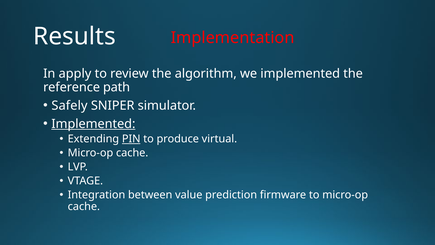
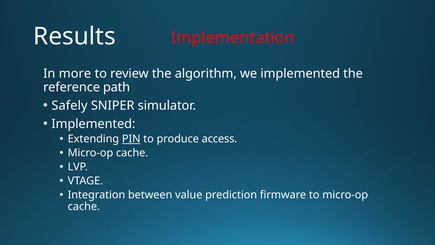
apply: apply -> more (75, 74)
Implemented underline: present -> none (93, 124)
virtual: virtual -> access (219, 139)
